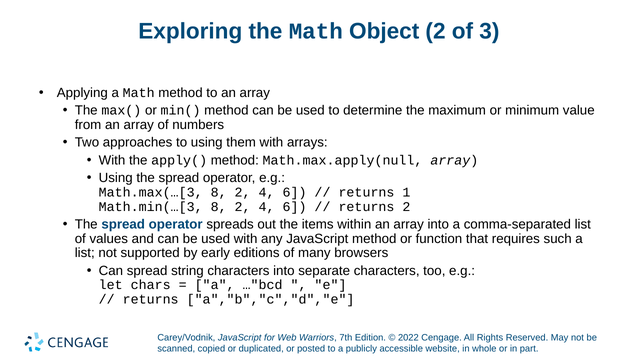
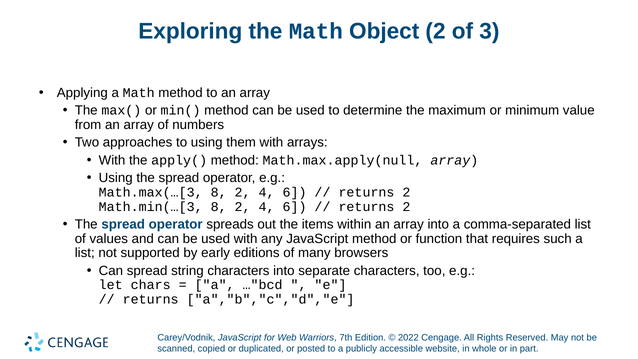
1: 1 -> 2 (406, 192)
